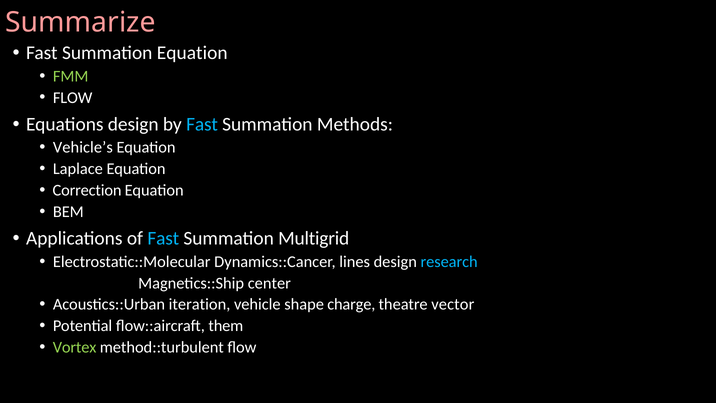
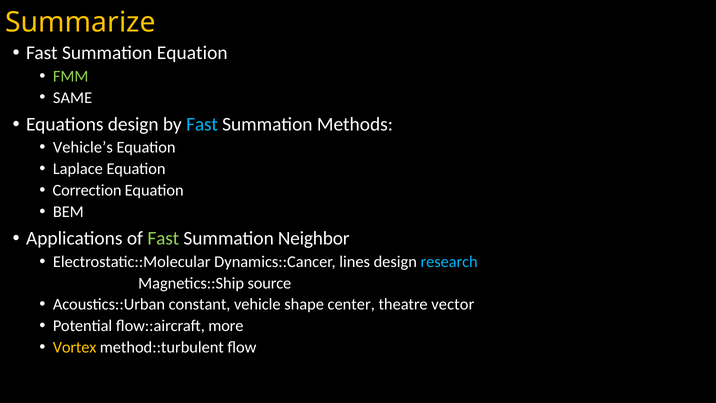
Summarize colour: pink -> yellow (81, 22)
FLOW: FLOW -> SAME (73, 98)
Fast colour: light blue -> light green (163, 238)
Multigrid: Multigrid -> Neighbor (314, 238)
center: center -> source (269, 283)
iteration: iteration -> constant (200, 304)
charge: charge -> center (351, 304)
them: them -> more (226, 326)
Vortex colour: light green -> yellow (75, 347)
